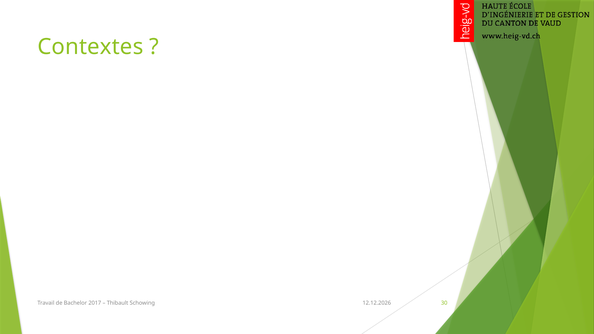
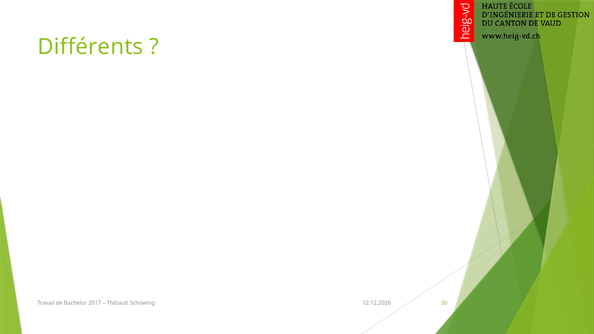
Contextes: Contextes -> Différents (90, 47)
